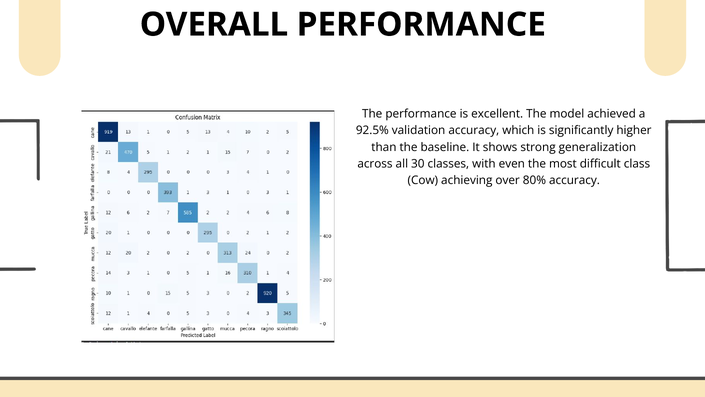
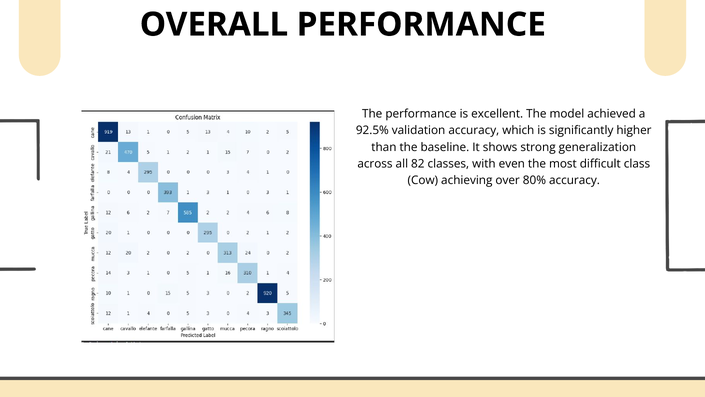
30: 30 -> 82 (418, 164)
